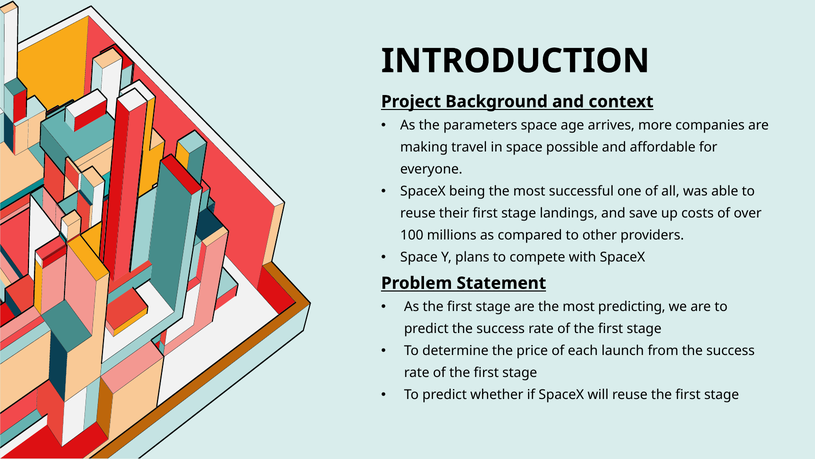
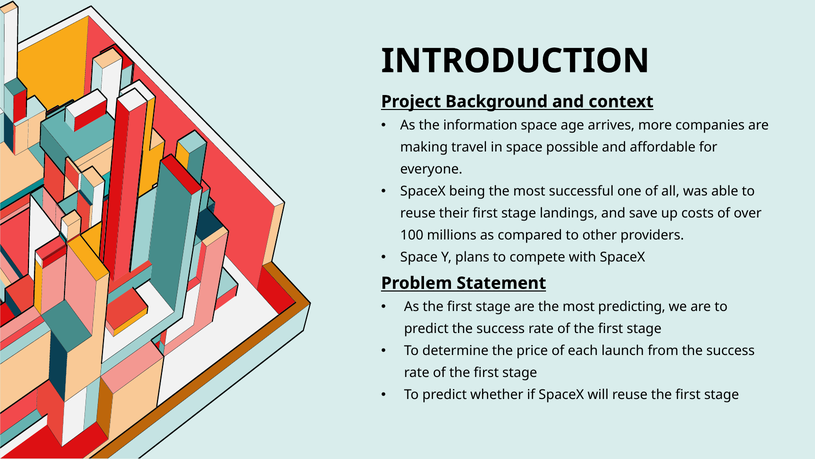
parameters: parameters -> information (480, 125)
